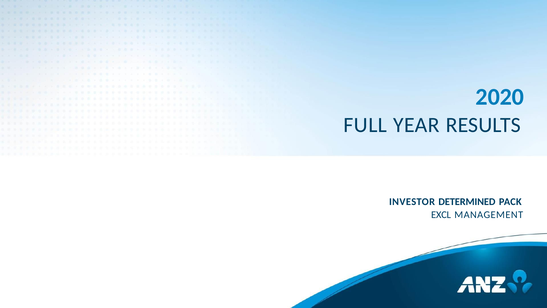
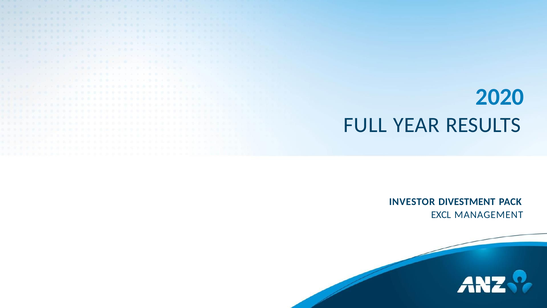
DETERMINED: DETERMINED -> DIVESTMENT (467, 202)
